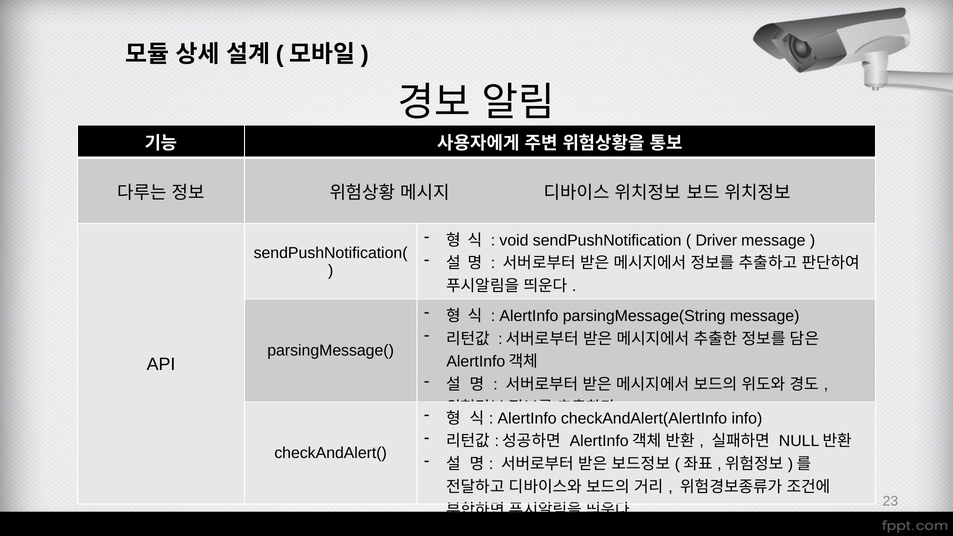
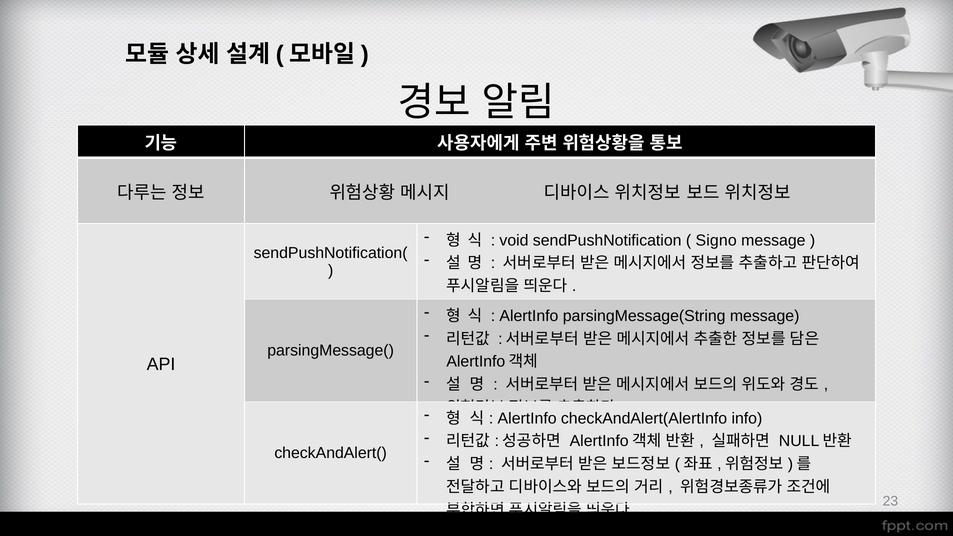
Driver: Driver -> Signo (716, 240)
